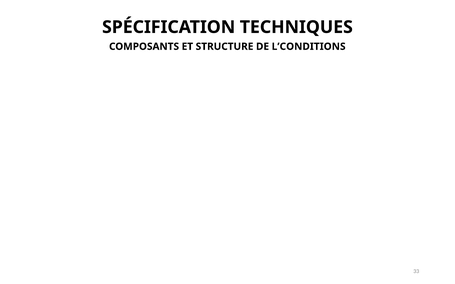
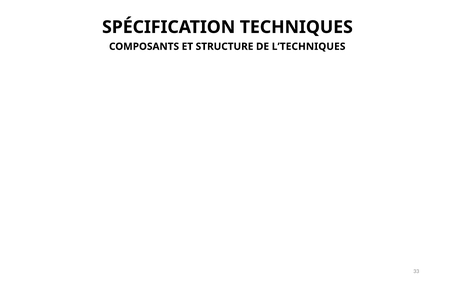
L’CONDITIONS: L’CONDITIONS -> L’TECHNIQUES (309, 47)
